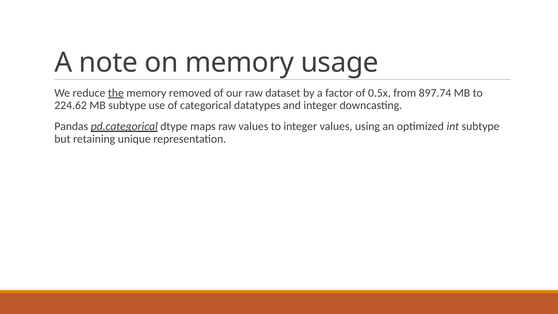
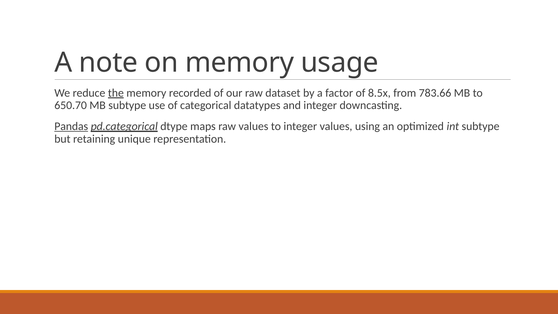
removed: removed -> recorded (190, 93)
0.5x: 0.5x -> 8.5x (379, 93)
897.74: 897.74 -> 783.66 (435, 93)
224.62: 224.62 -> 650.70 (71, 105)
Pandas underline: none -> present (71, 126)
